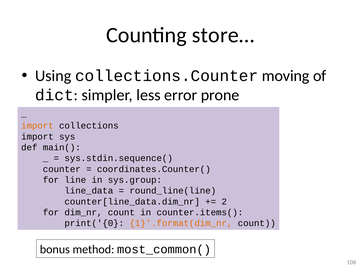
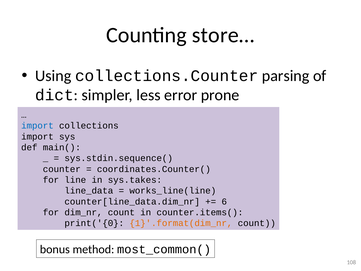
moving: moving -> parsing (286, 76)
import colour: orange -> blue (37, 126)
sys.group: sys.group -> sys.takes (135, 180)
round_line(line: round_line(line -> works_line(line (173, 191)
2: 2 -> 6 (224, 201)
